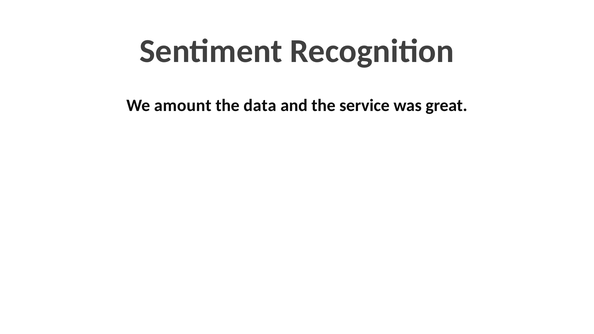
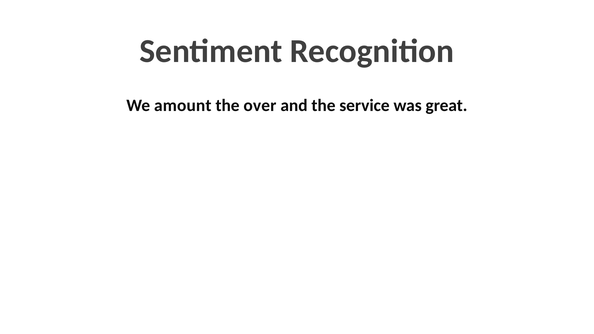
data: data -> over (260, 105)
